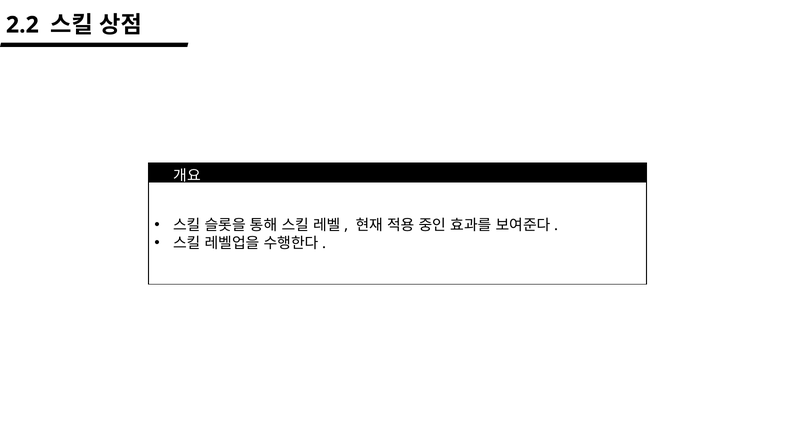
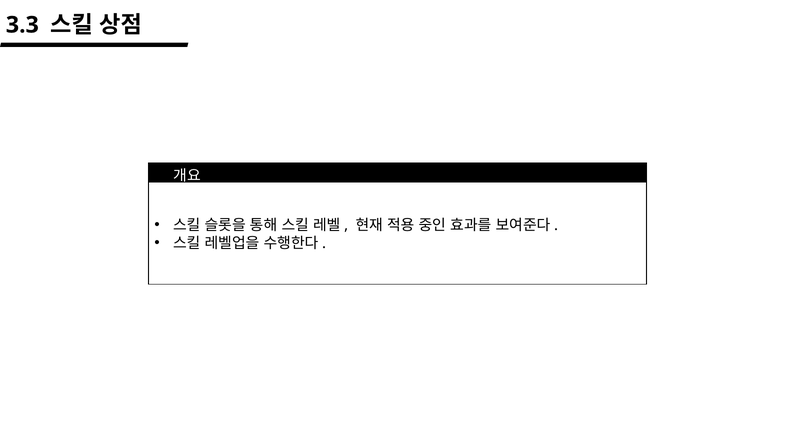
2.2: 2.2 -> 3.3 (22, 25)
